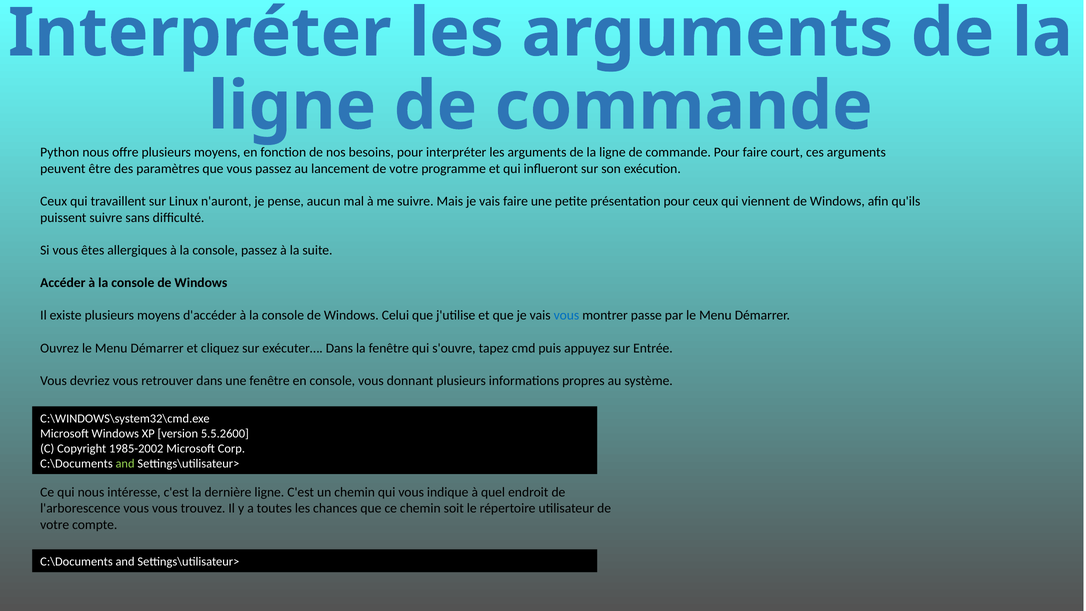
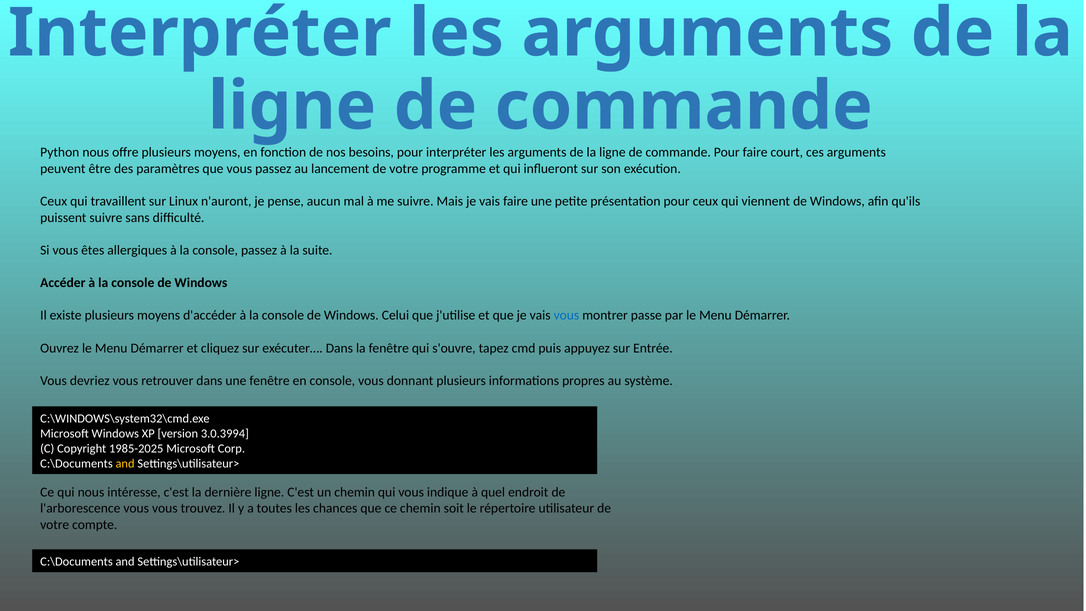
5.5.2600: 5.5.2600 -> 3.0.3994 (225, 434)
1985-2002: 1985-2002 -> 1985-2025 (136, 448)
and colour: light green -> yellow (125, 463)
